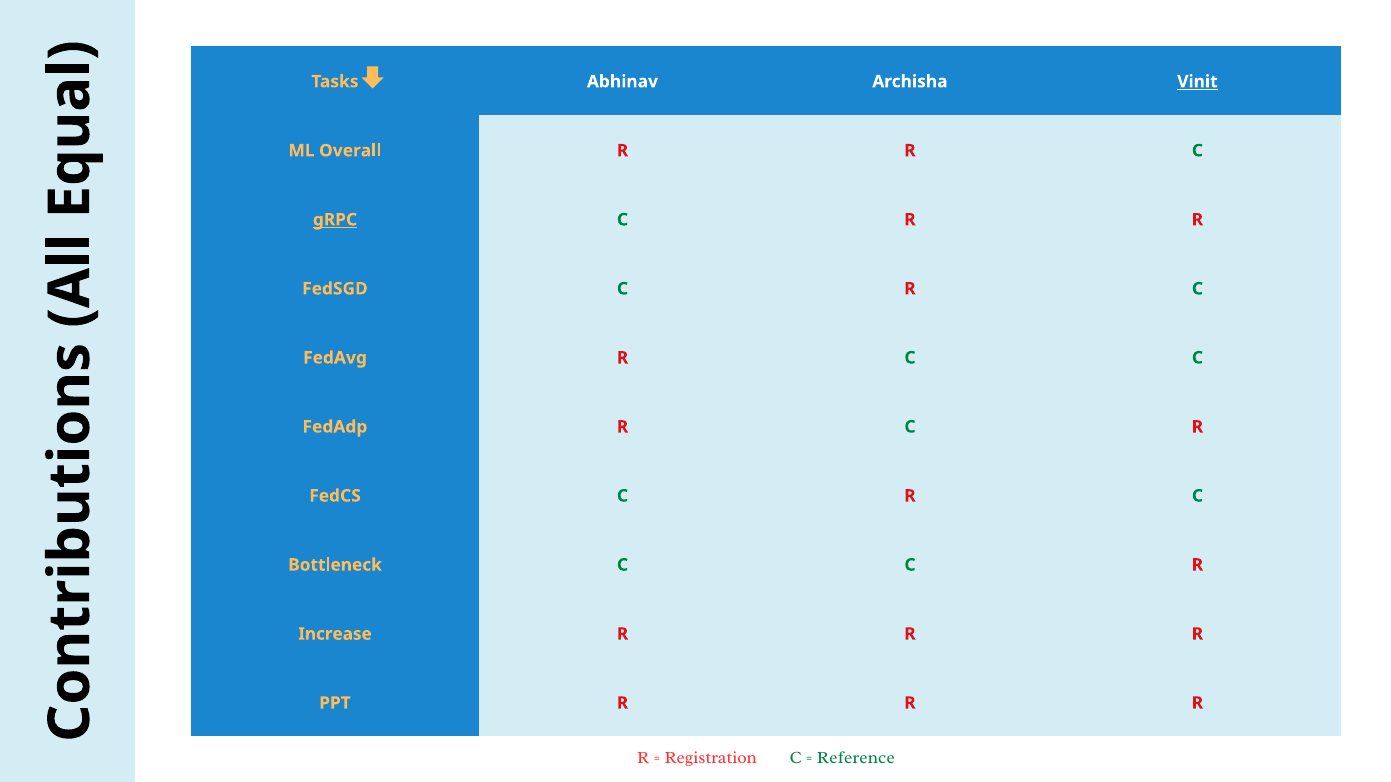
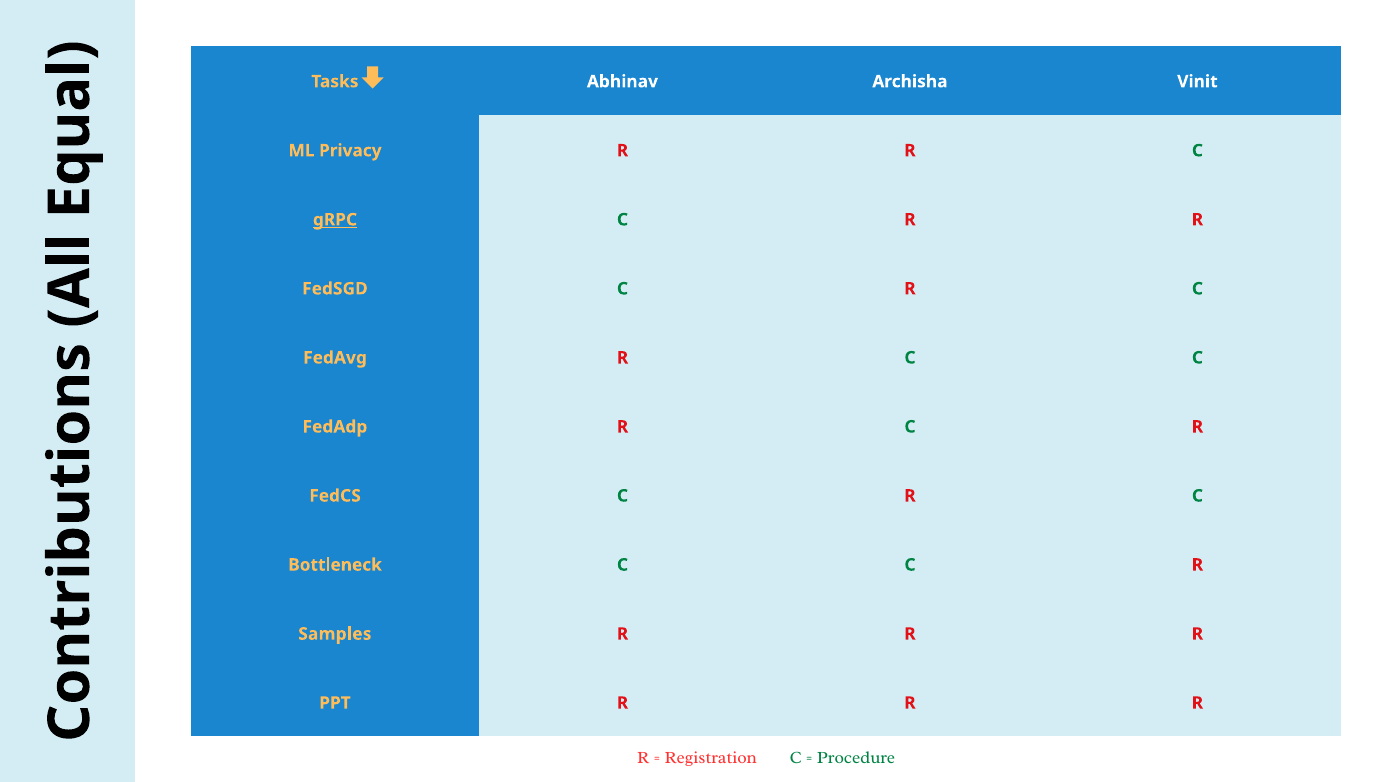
Vinit underline: present -> none (1197, 82)
Overall: Overall -> Privacy (350, 151)
Increase: Increase -> Samples (335, 634)
Reference: Reference -> Procedure (856, 758)
